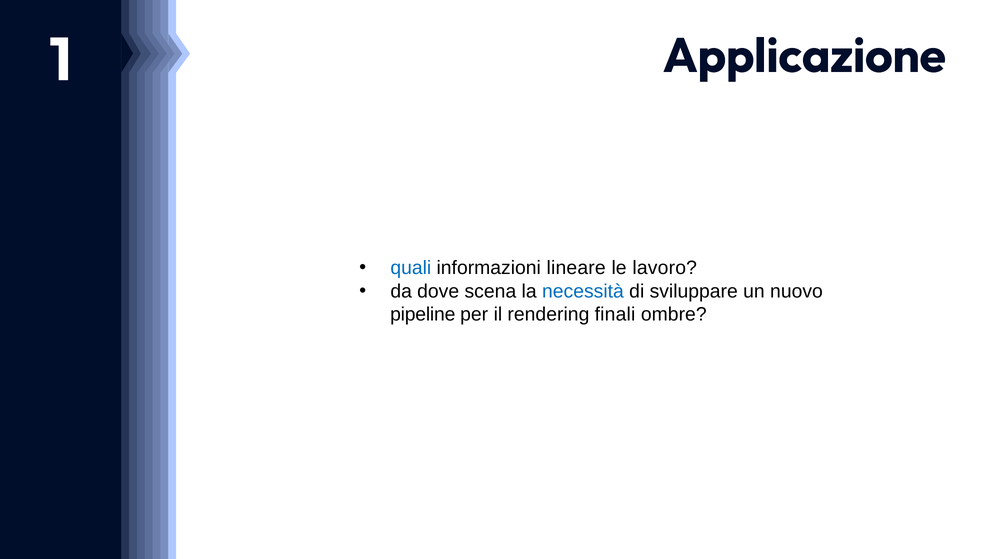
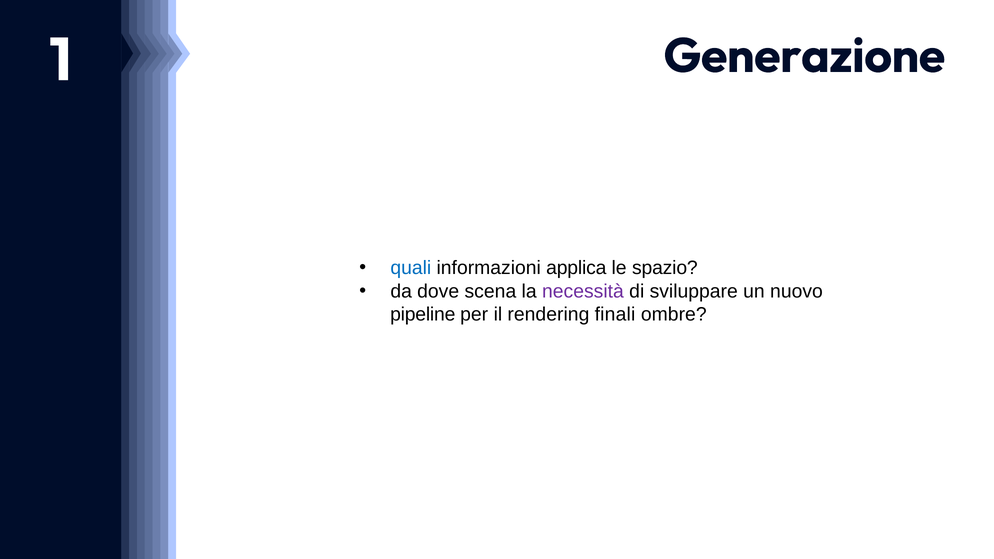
Applicazione: Applicazione -> Generazione (804, 56)
lineare: lineare -> applica (576, 268)
lavoro: lavoro -> spazio (665, 268)
necessità colour: blue -> purple (583, 291)
